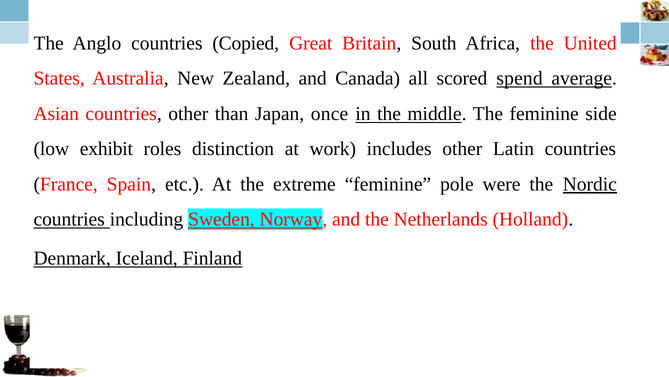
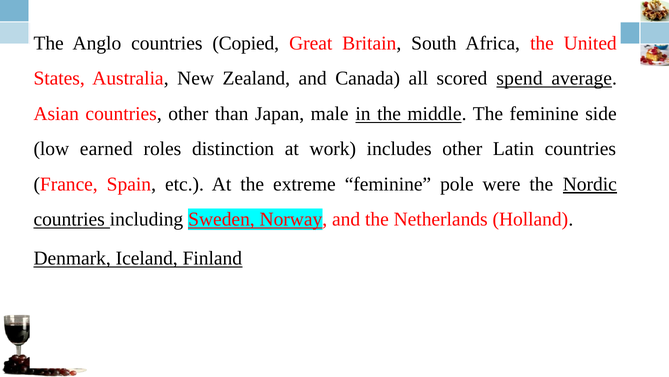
once: once -> male (330, 114)
exhibit: exhibit -> earned (106, 149)
